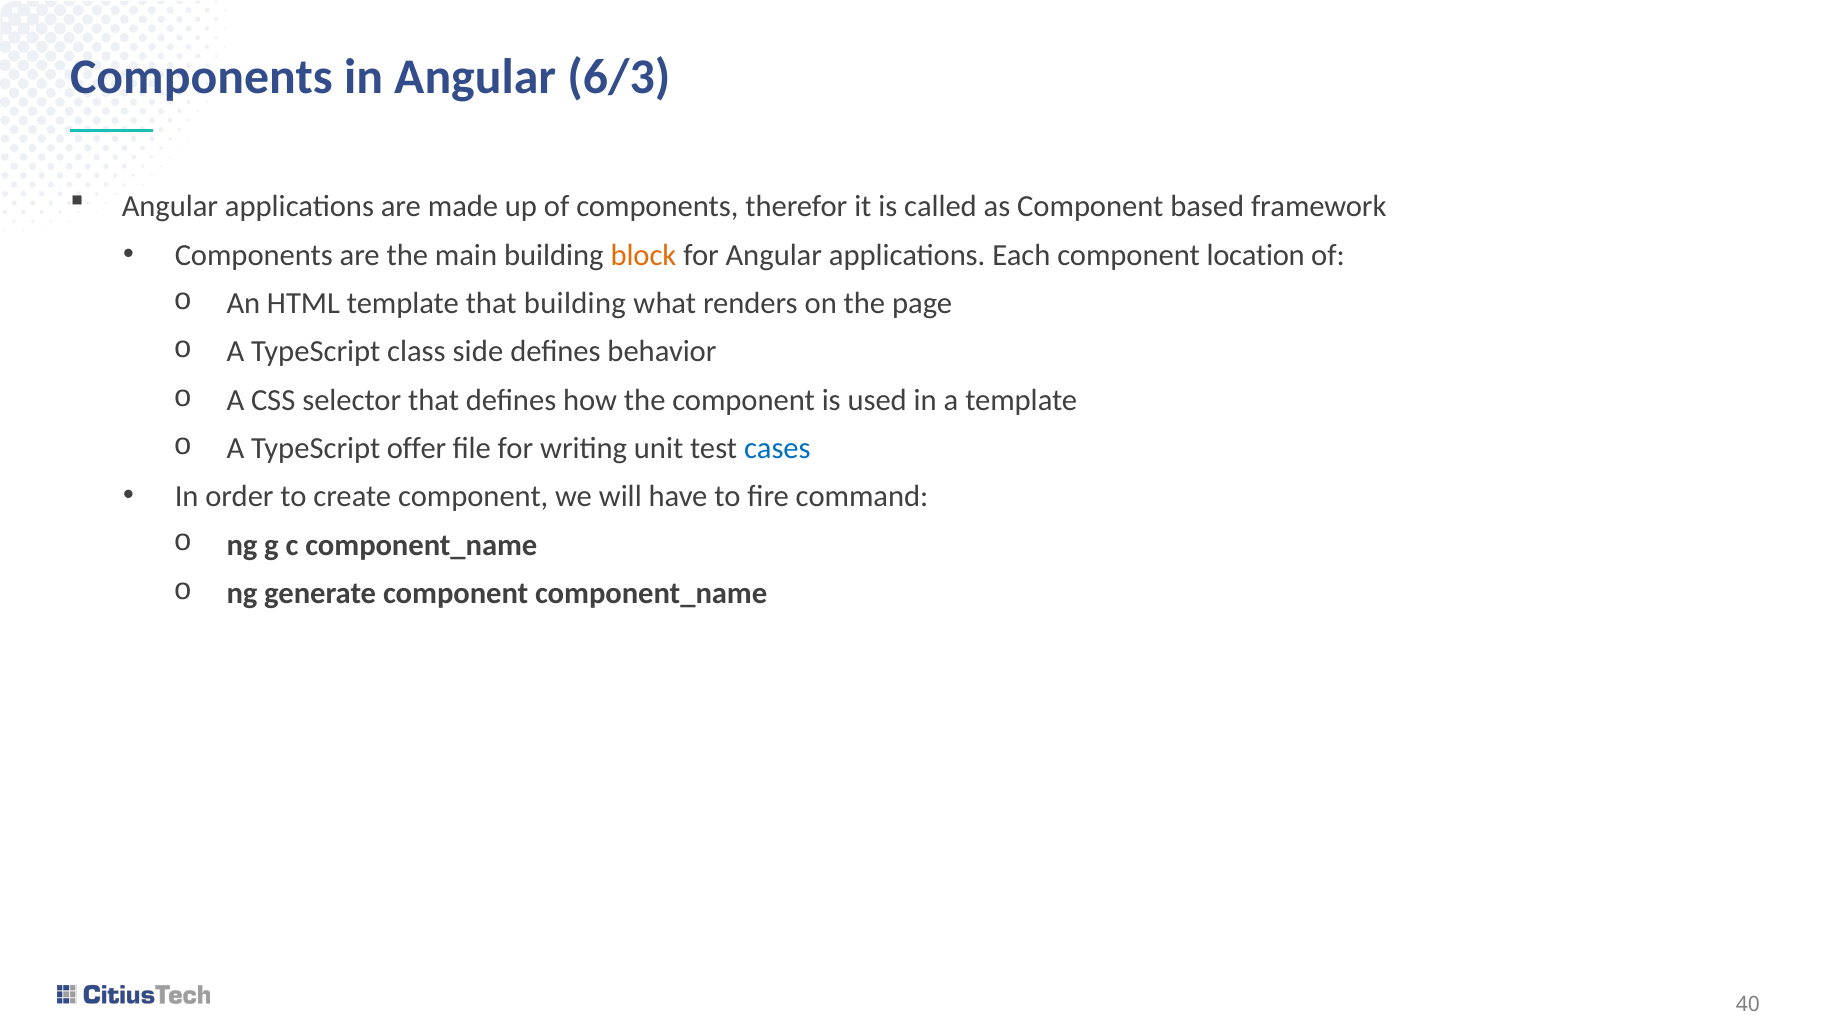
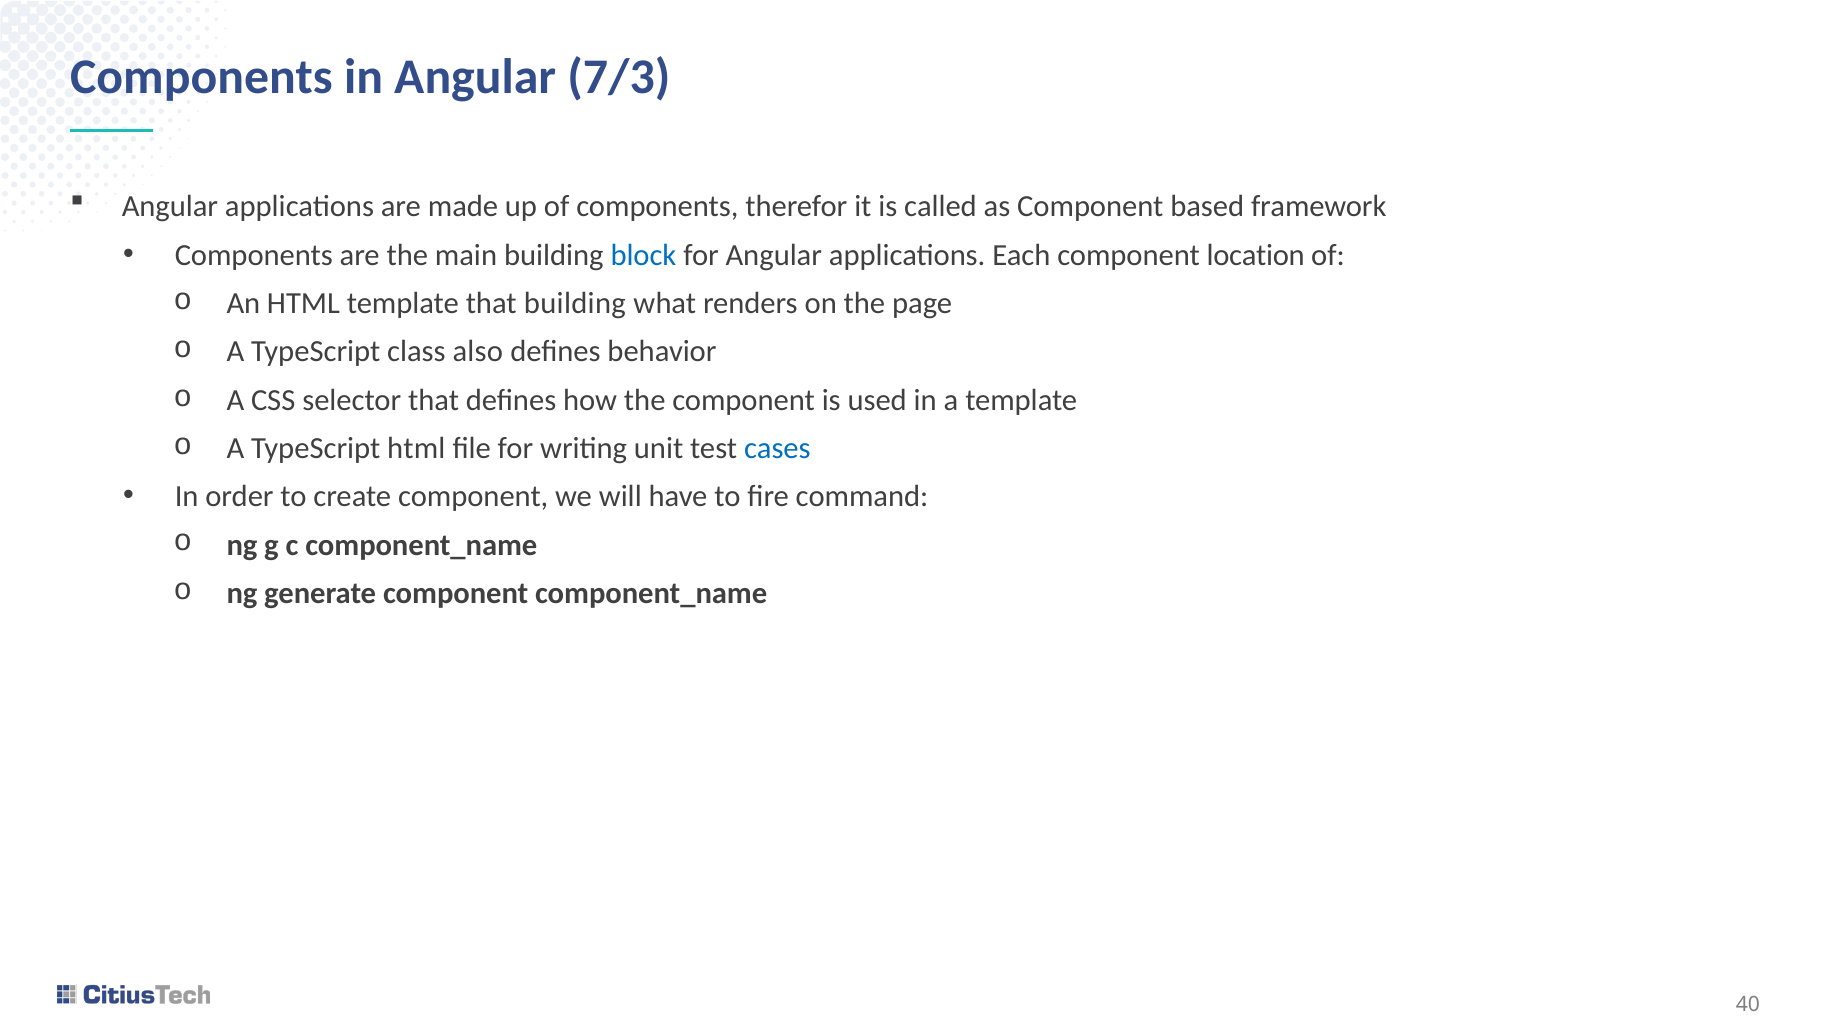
6/3: 6/3 -> 7/3 (619, 77)
block colour: orange -> blue (643, 255)
side: side -> also (478, 352)
TypeScript offer: offer -> html (416, 448)
